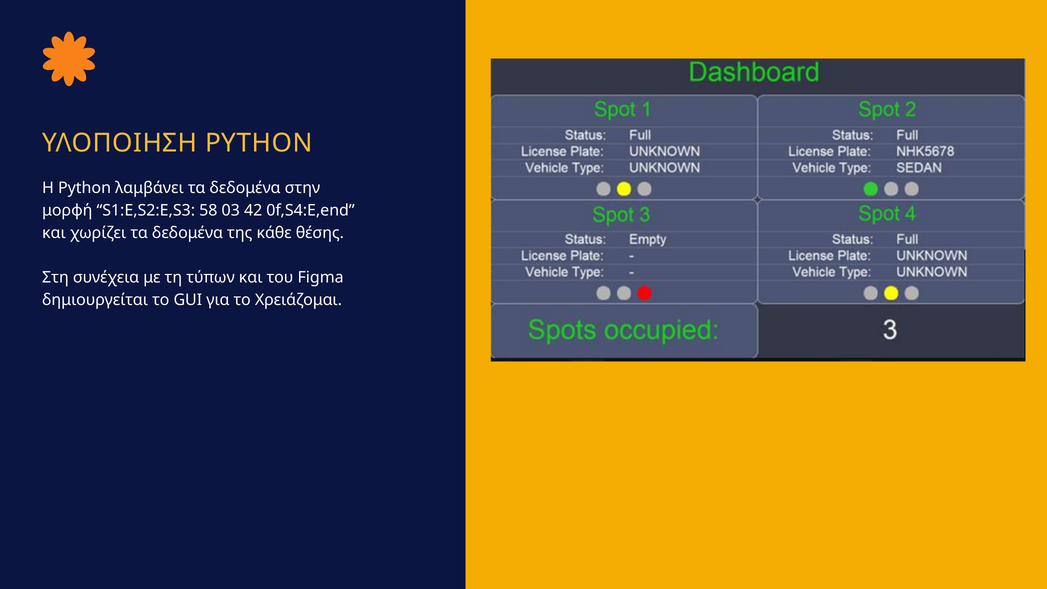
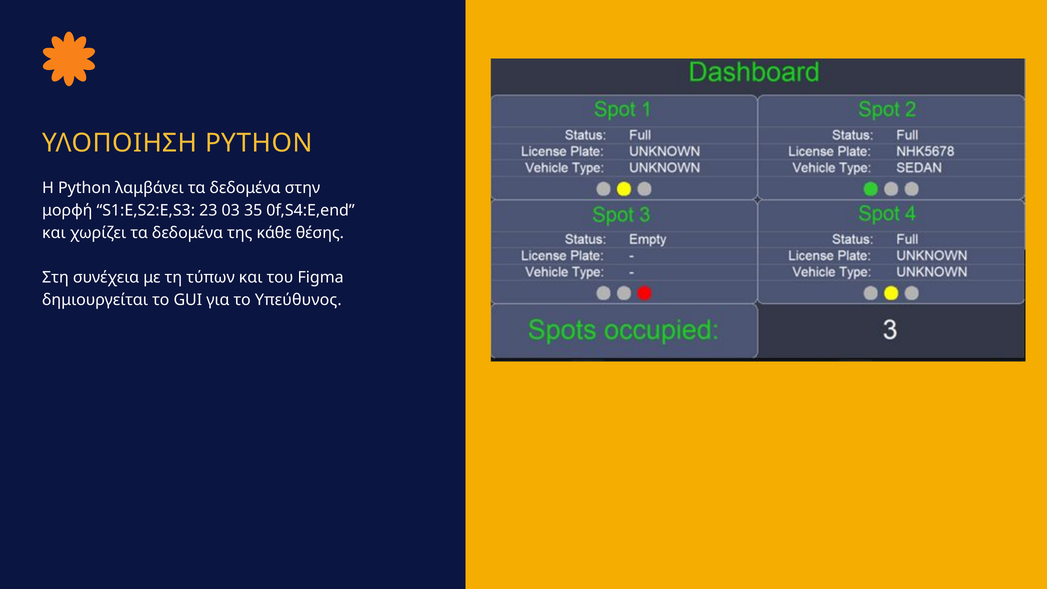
58: 58 -> 23 (208, 210)
42: 42 -> 35 (253, 210)
Χρειάζομαι: Χρειάζομαι -> Υπεύθυνος (298, 300)
